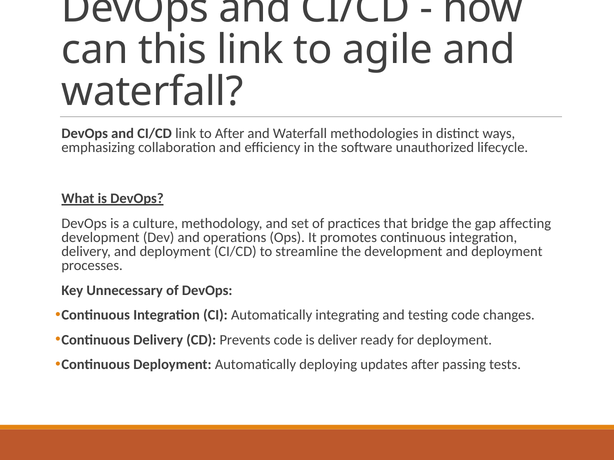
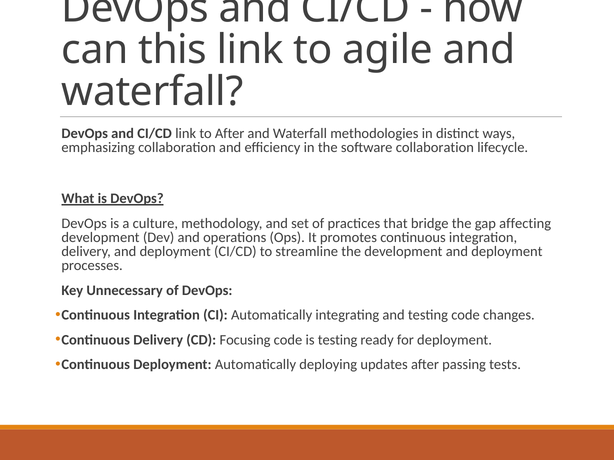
software unauthorized: unauthorized -> collaboration (435, 148)
Prevents: Prevents -> Focusing (245, 340)
is deliver: deliver -> testing (338, 340)
